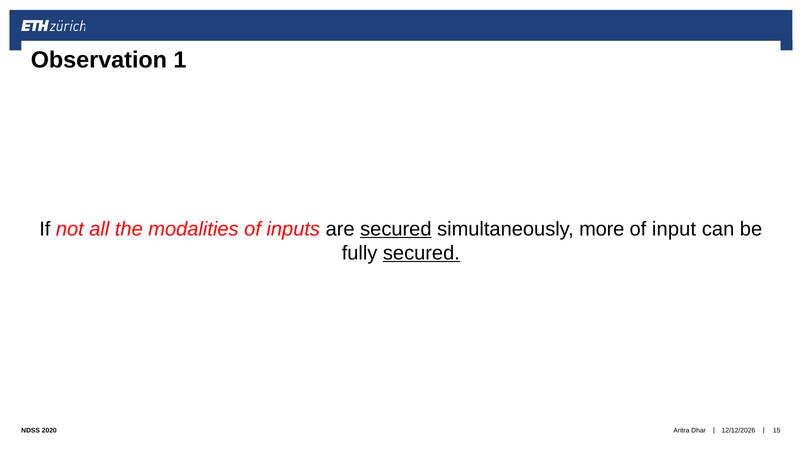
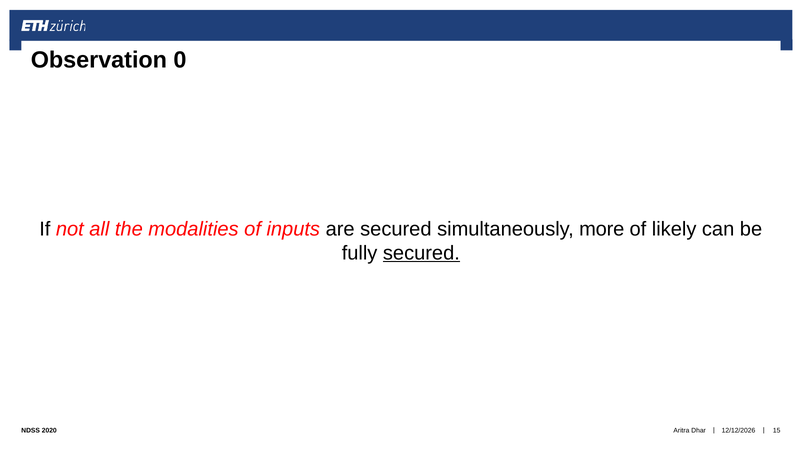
1: 1 -> 0 (180, 60)
secured underline: present -> none (396, 229)
input: input -> likely (674, 229)
